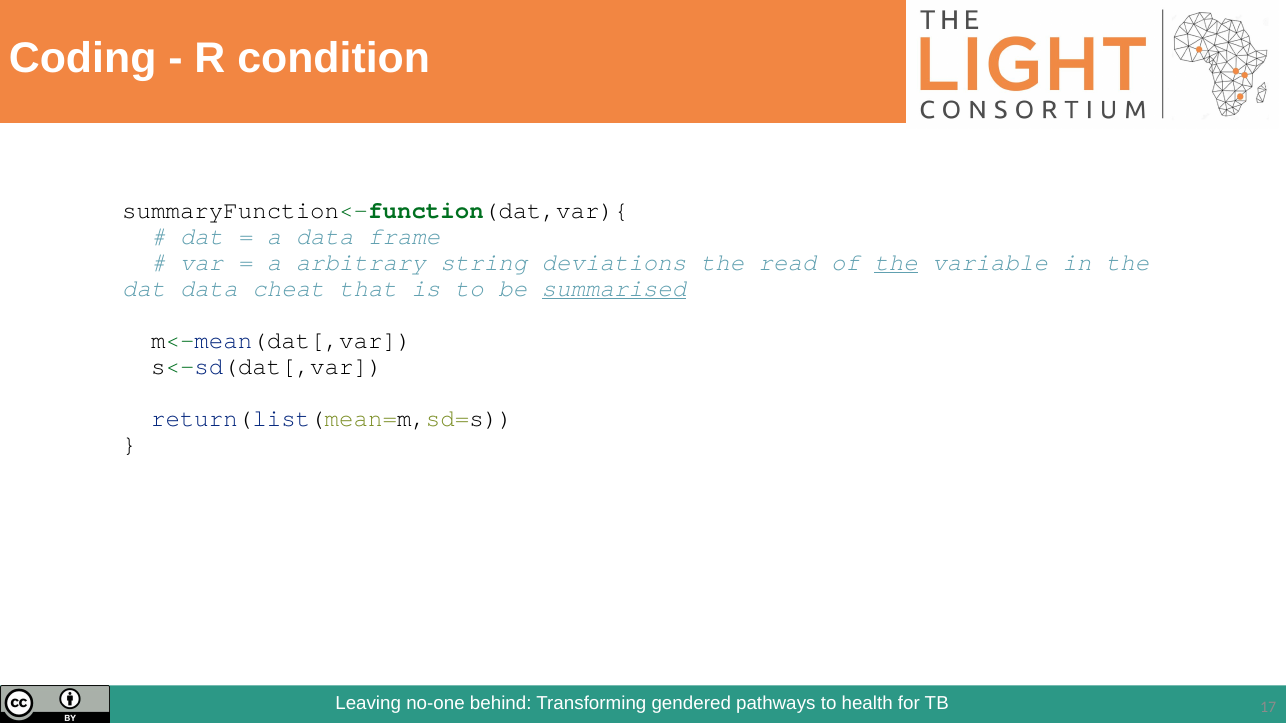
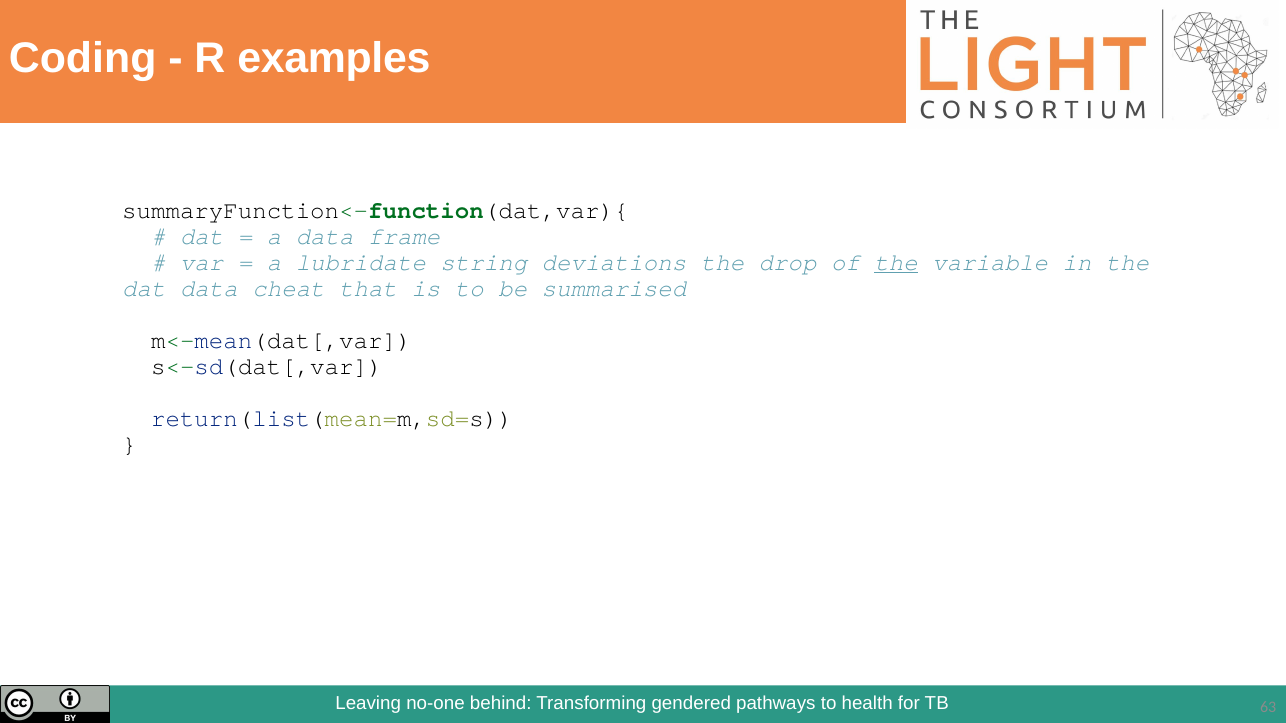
condition: condition -> examples (334, 59)
arbitrary: arbitrary -> lubridate (361, 262)
read: read -> drop (788, 262)
summarised underline: present -> none (614, 288)
17: 17 -> 63 (1268, 708)
